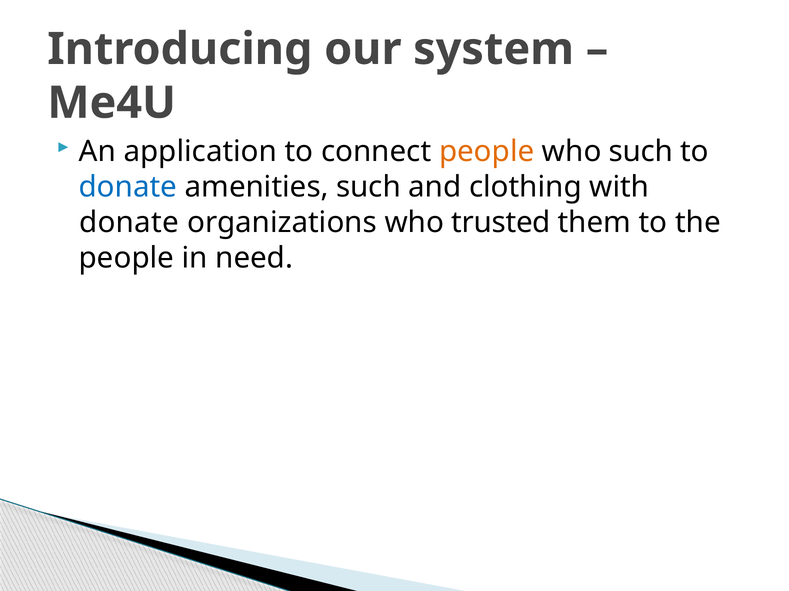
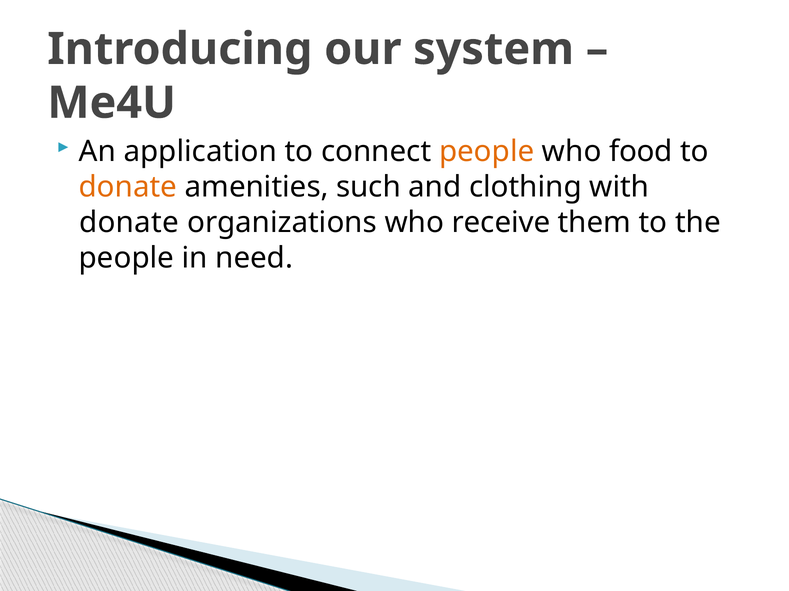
who such: such -> food (641, 152)
donate colour: blue -> orange (128, 187)
trusted: trusted -> receive (501, 223)
